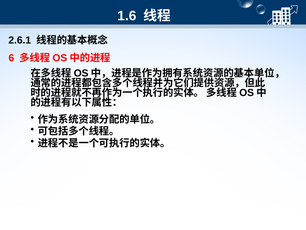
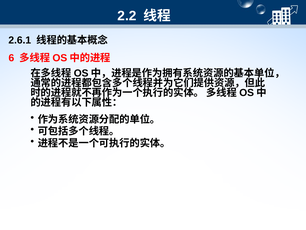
1.6: 1.6 -> 2.2 (127, 16)
